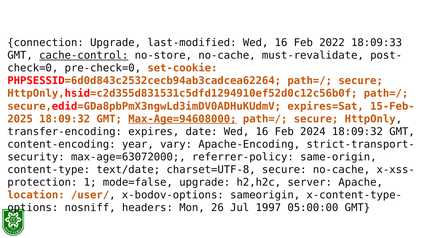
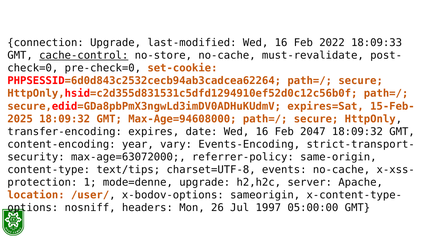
Max-Age=94608000 underline: present -> none (182, 119)
2024: 2024 -> 2047 (313, 132)
Apache-Encoding: Apache-Encoding -> Events-Encoding (249, 144)
text/date: text/date -> text/tips (128, 170)
charset=UTF-8 secure: secure -> events (284, 170)
mode=false: mode=false -> mode=denne (138, 182)
